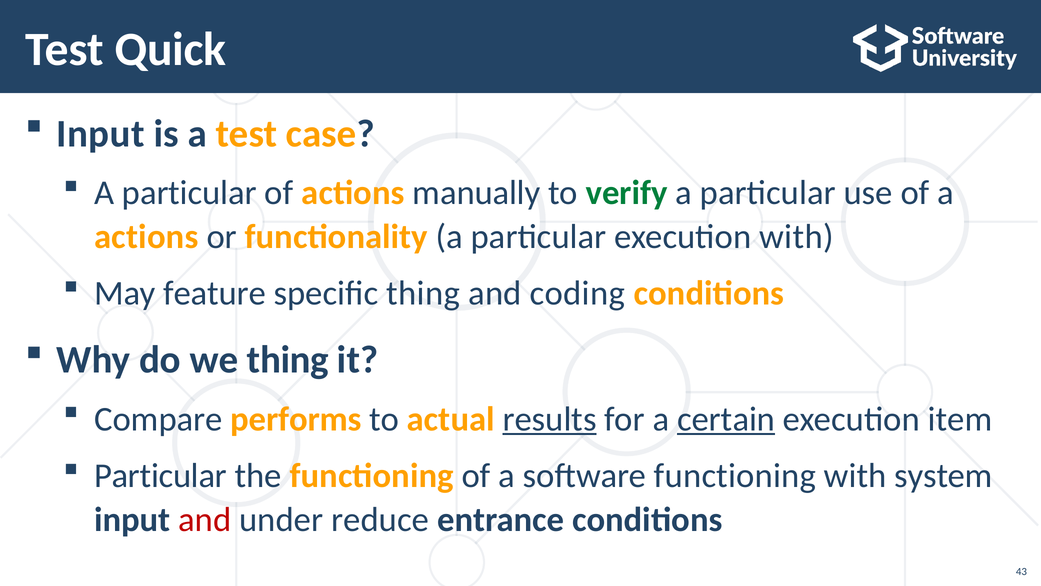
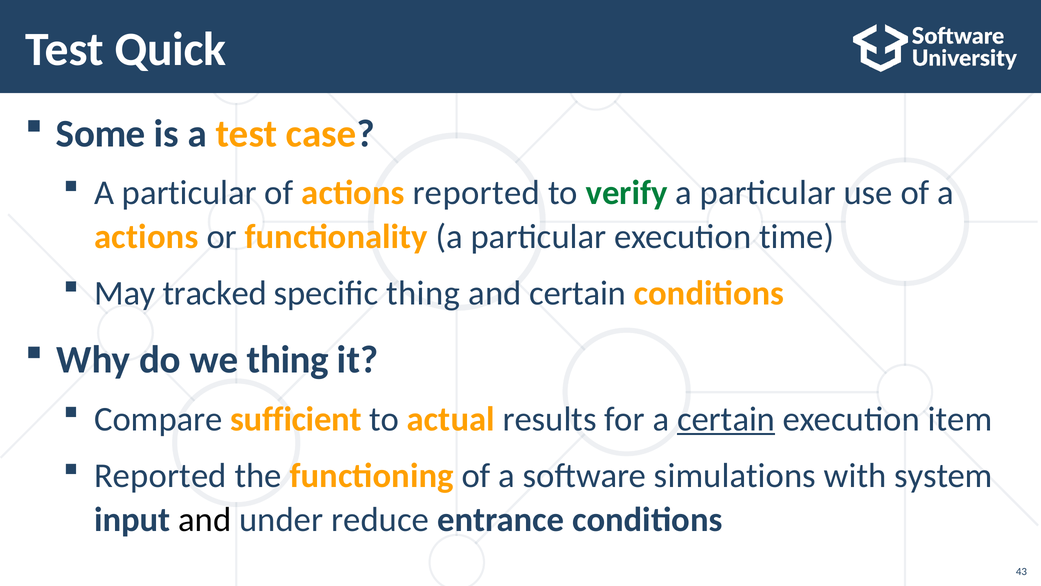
Input: Input -> Some (101, 134)
actions manually: manually -> reported (476, 193)
execution with: with -> time (797, 237)
feature: feature -> tracked (215, 293)
and coding: coding -> certain (578, 293)
performs: performs -> sufficient (296, 419)
results underline: present -> none (550, 419)
Particular: Particular -> Reported (160, 476)
software functioning: functioning -> simulations (735, 476)
and colour: red -> black (205, 519)
